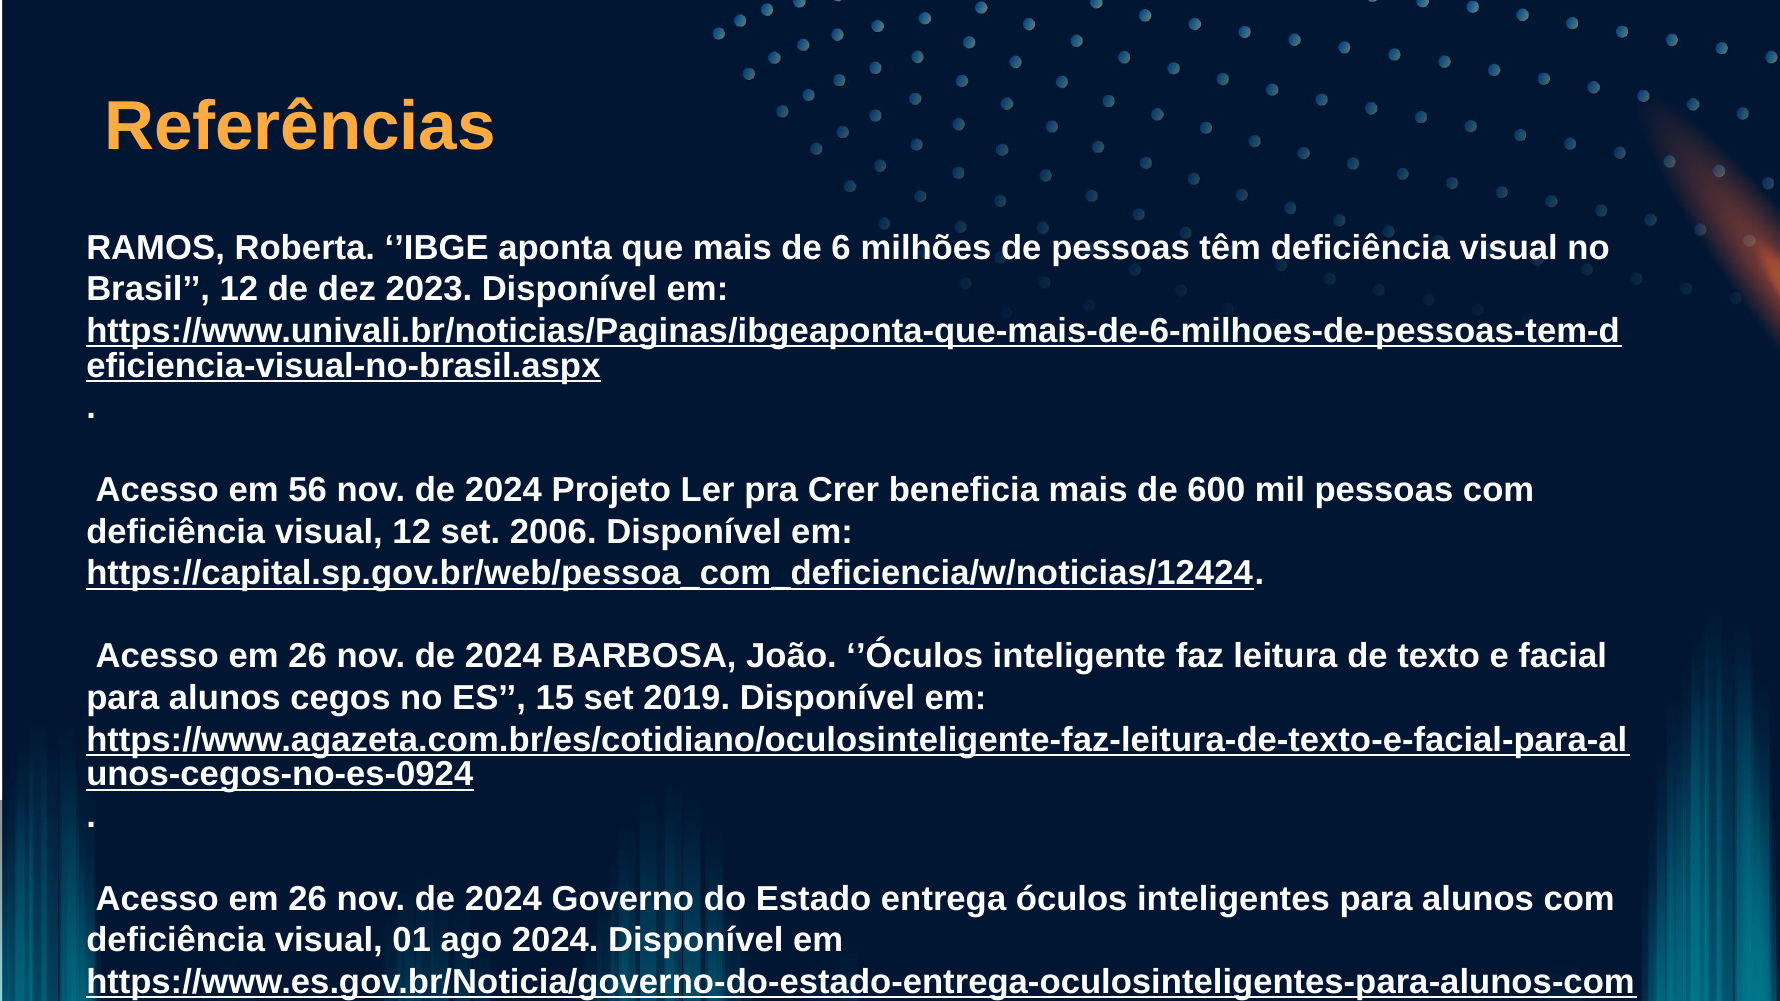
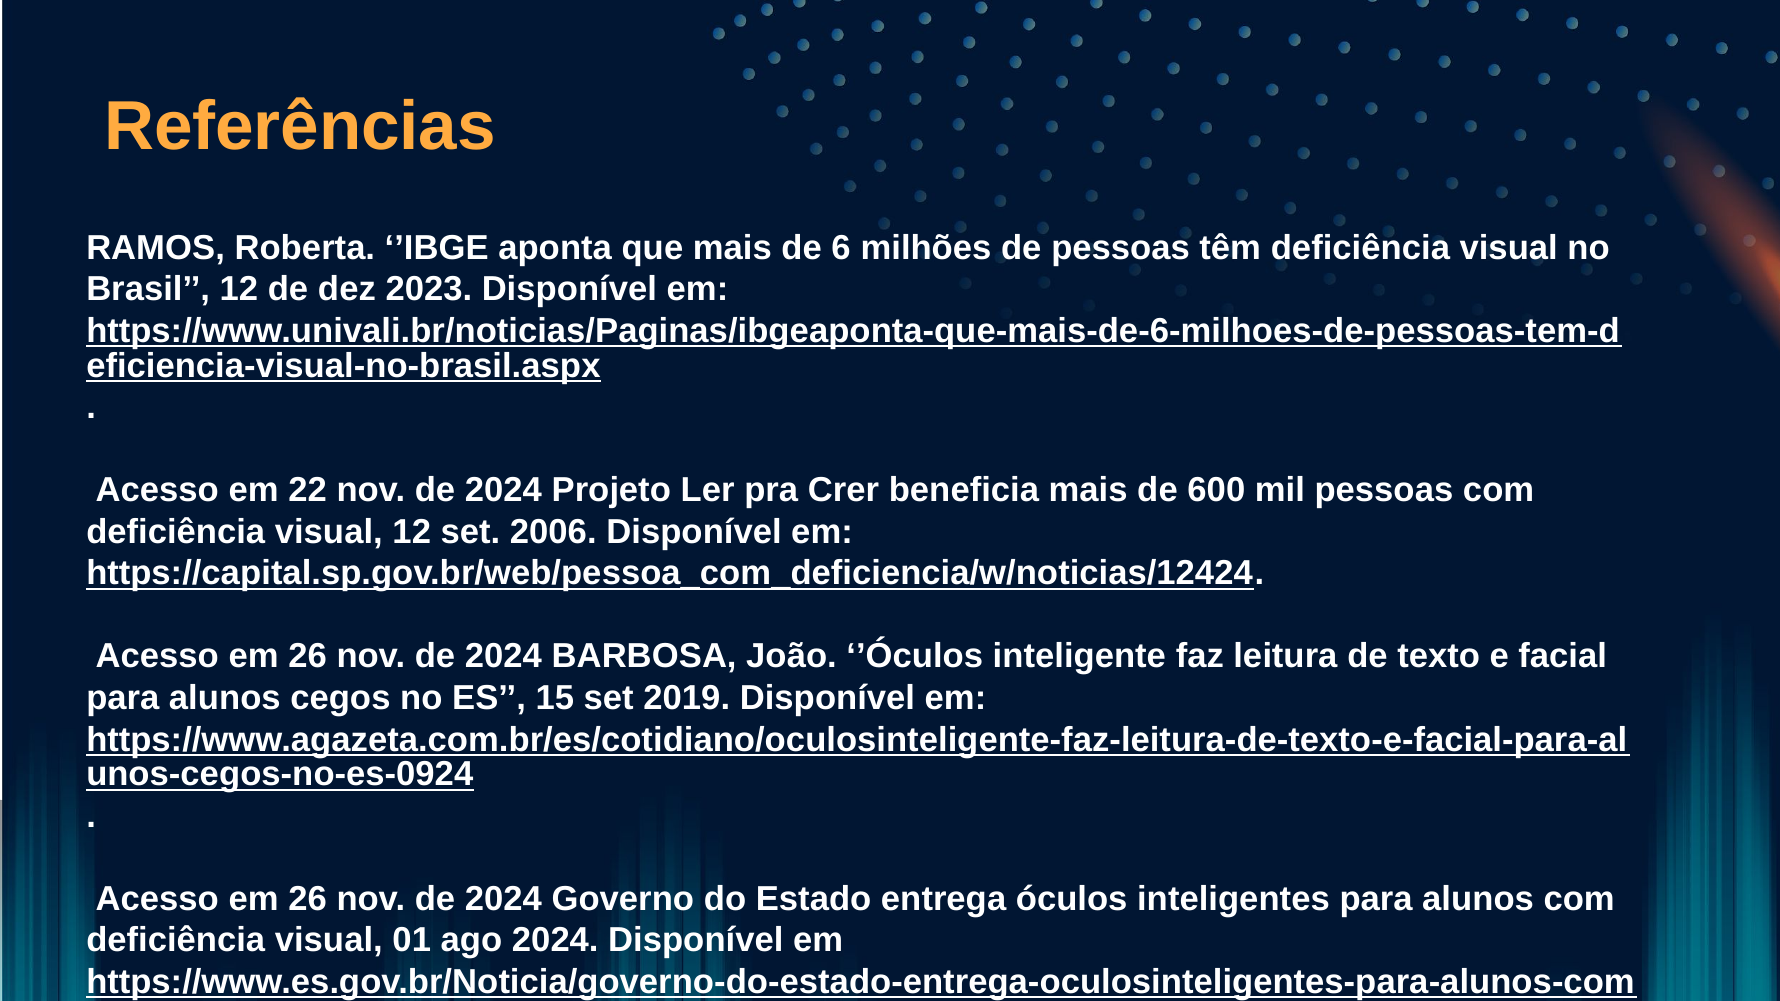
56: 56 -> 22 (308, 490)
